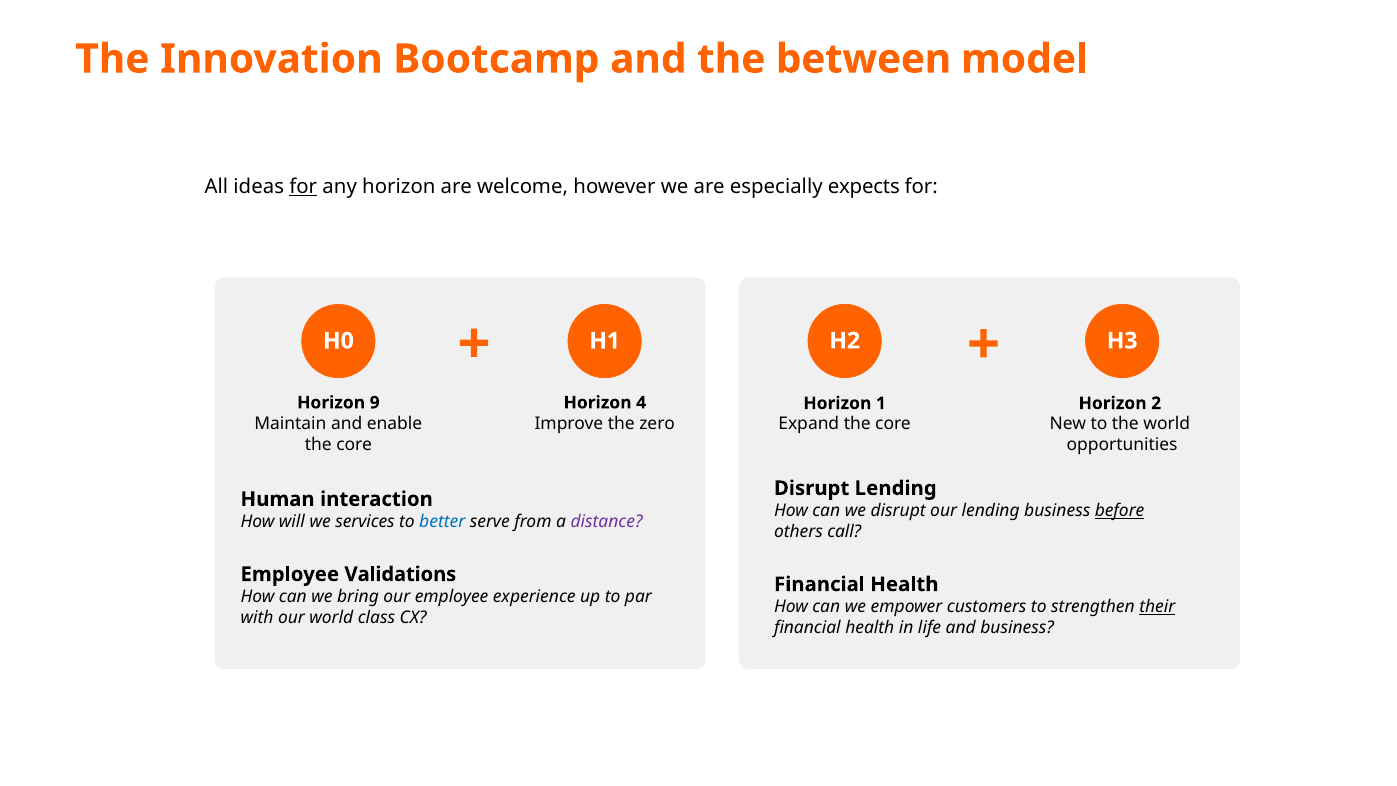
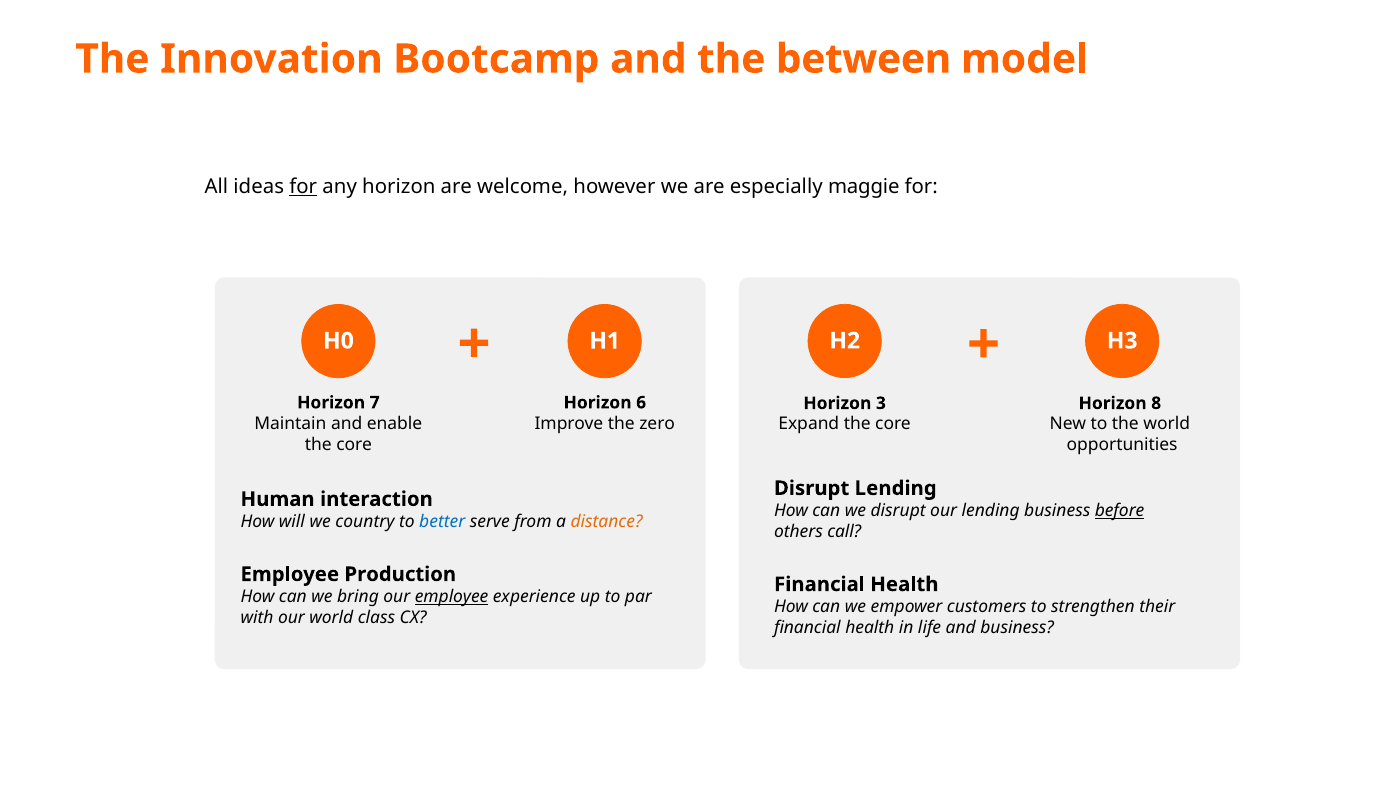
expects: expects -> maggie (864, 186)
9: 9 -> 7 (375, 403)
4: 4 -> 6 (641, 403)
1: 1 -> 3 (881, 403)
2: 2 -> 8 (1156, 403)
services: services -> country (365, 522)
distance colour: purple -> orange (607, 522)
Validations: Validations -> Production (400, 574)
employee underline: none -> present (452, 597)
their underline: present -> none (1157, 607)
